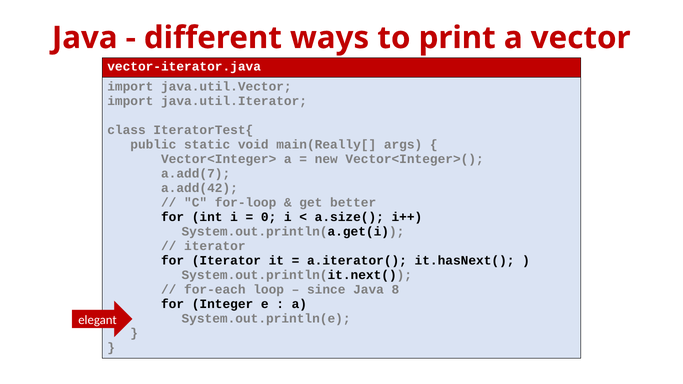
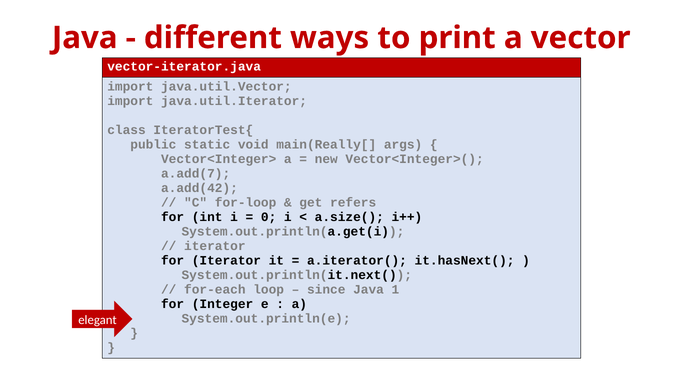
better: better -> refers (353, 203)
8: 8 -> 1 (395, 290)
